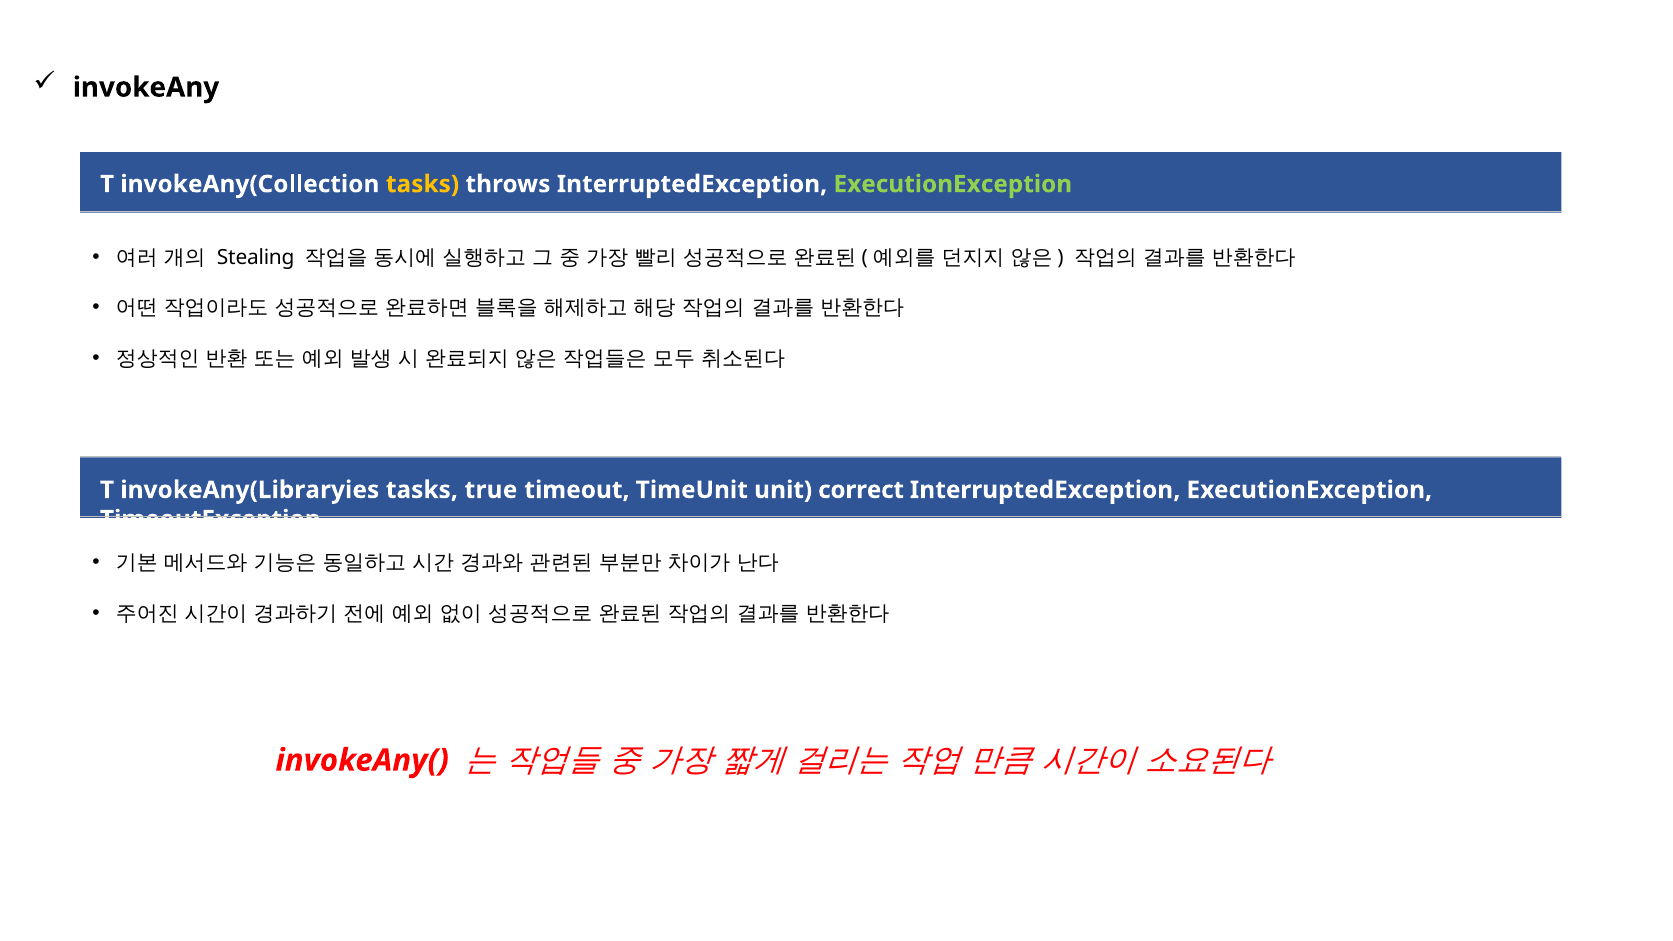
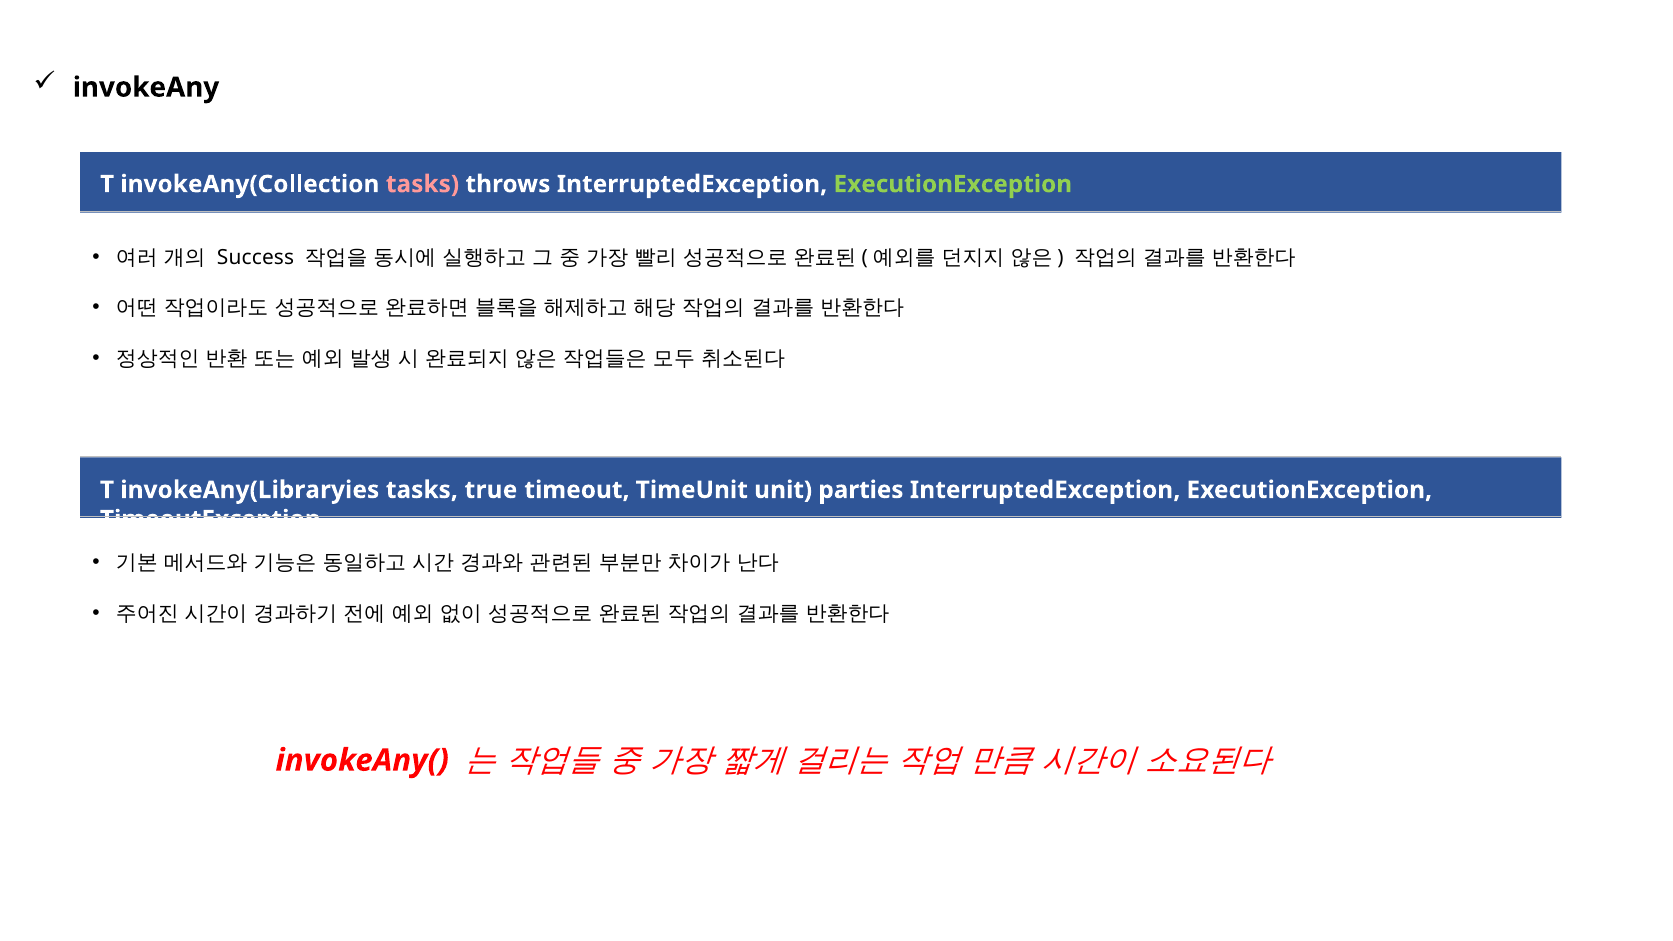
tasks colour: yellow -> pink (423, 184)
Stealing: Stealing -> Success (256, 258)
correct: correct -> parties (861, 490)
